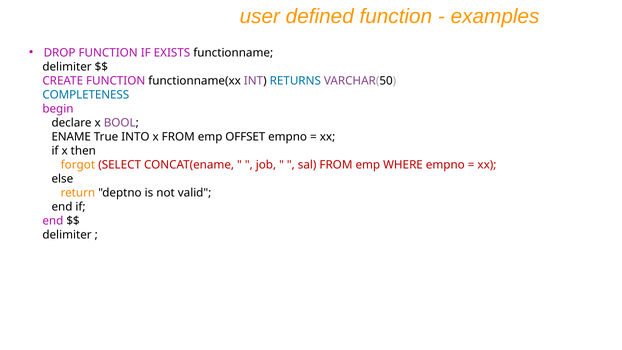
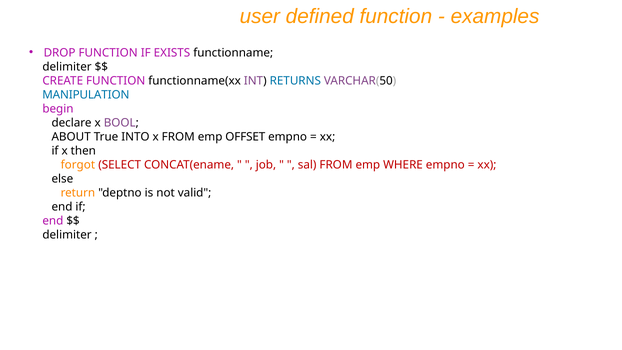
COMPLETENESS: COMPLETENESS -> MANIPULATION (86, 95)
ENAME: ENAME -> ABOUT (71, 137)
